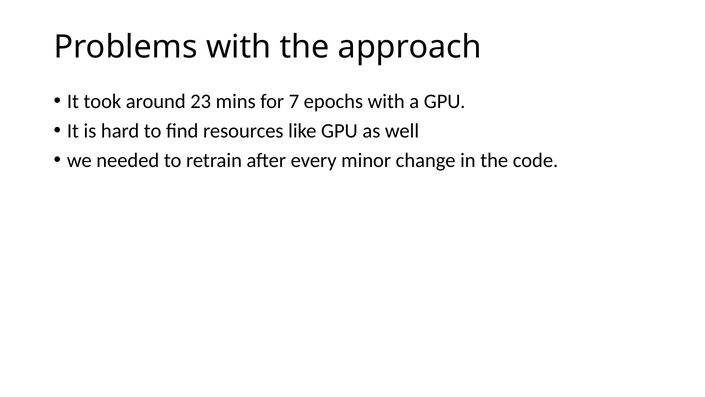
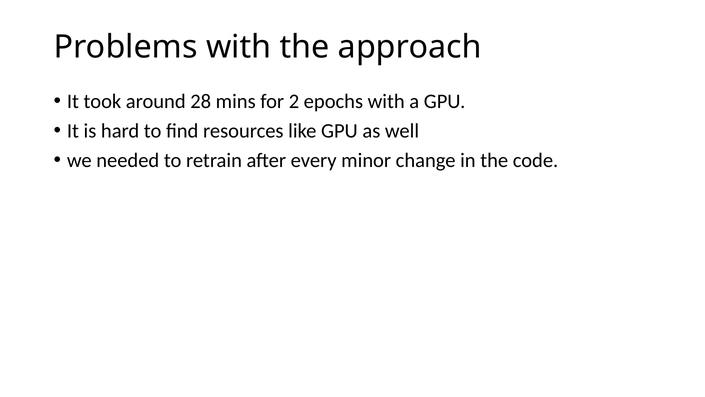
23: 23 -> 28 (201, 101)
7: 7 -> 2 (294, 101)
